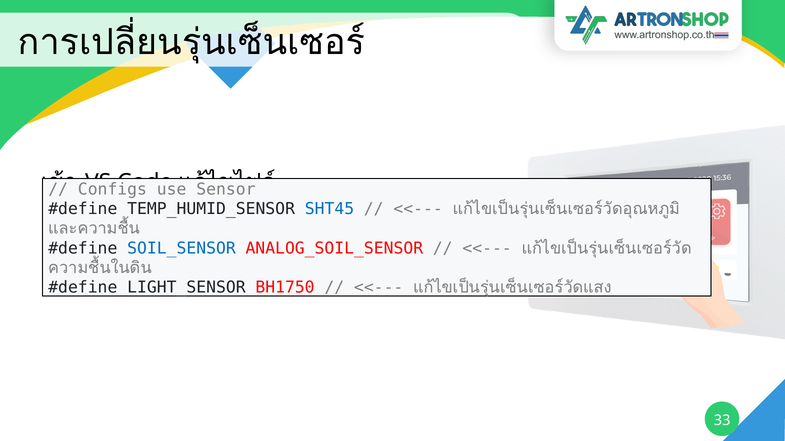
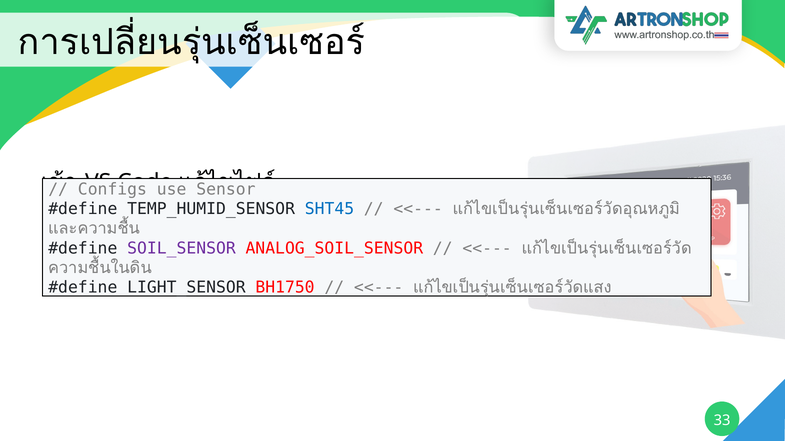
SOIL_SENSOR colour: blue -> purple (181, 249)
